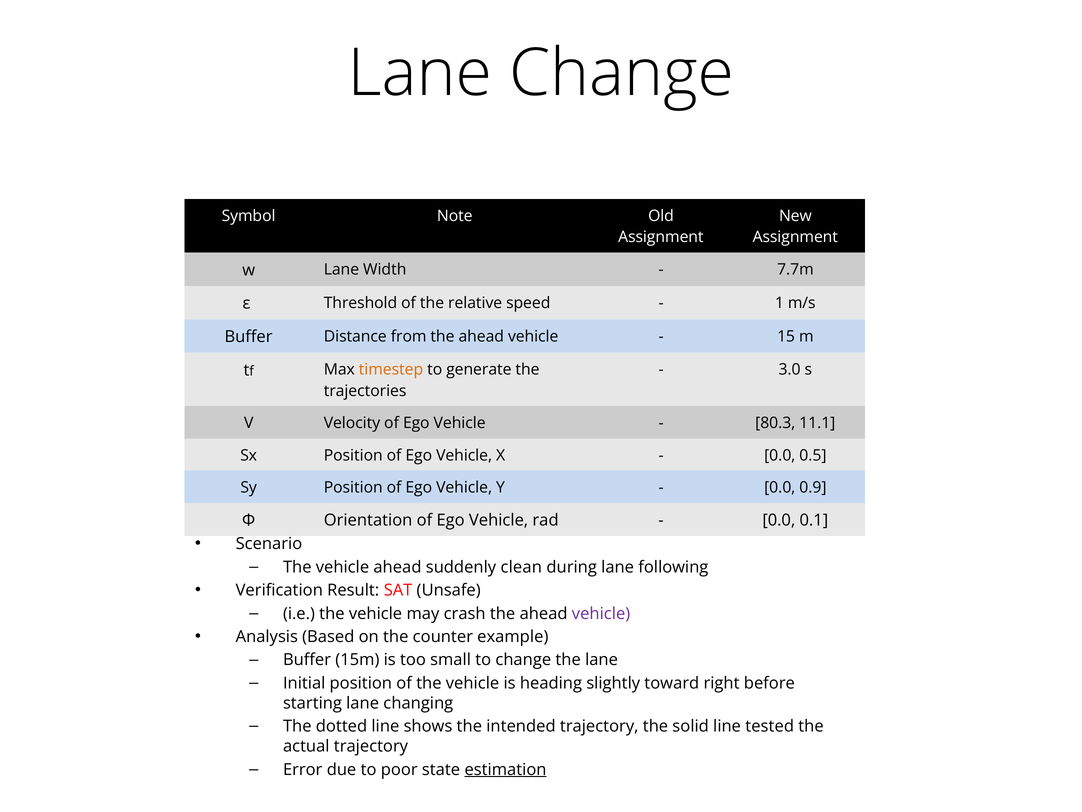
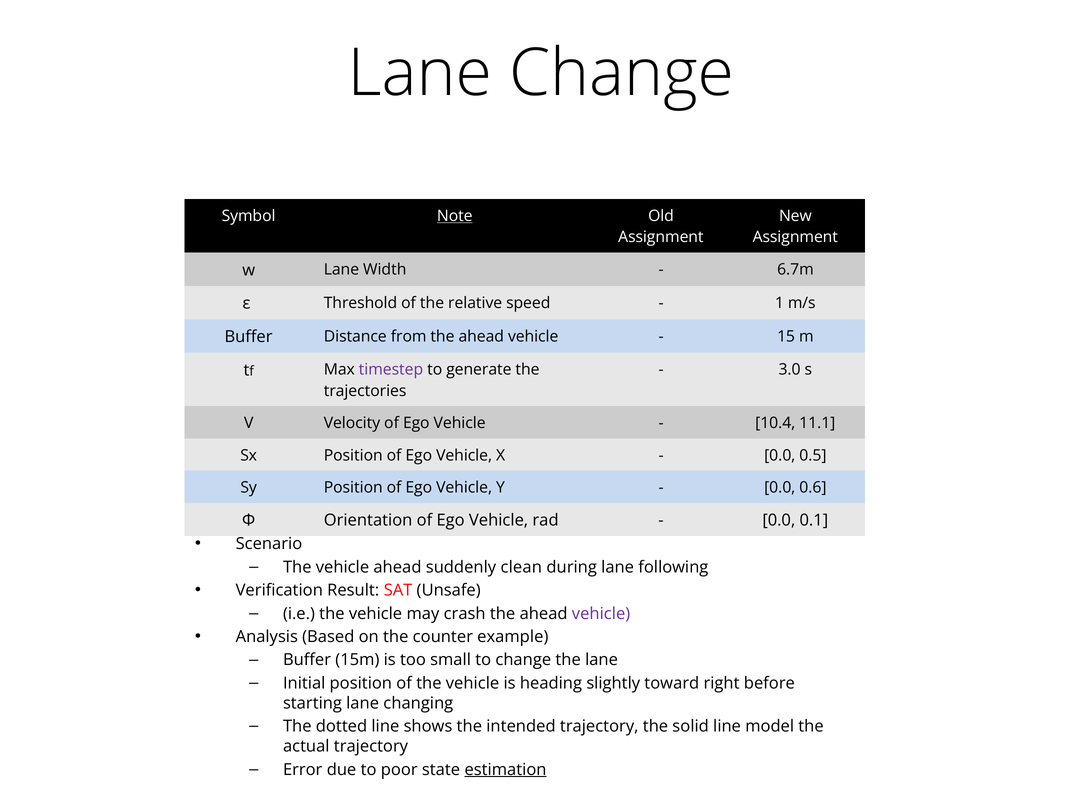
Note underline: none -> present (455, 216)
7.7m: 7.7m -> 6.7m (795, 269)
timestep colour: orange -> purple (391, 369)
80.3: 80.3 -> 10.4 (775, 423)
0.9: 0.9 -> 0.6 (813, 487)
tested: tested -> model (770, 726)
